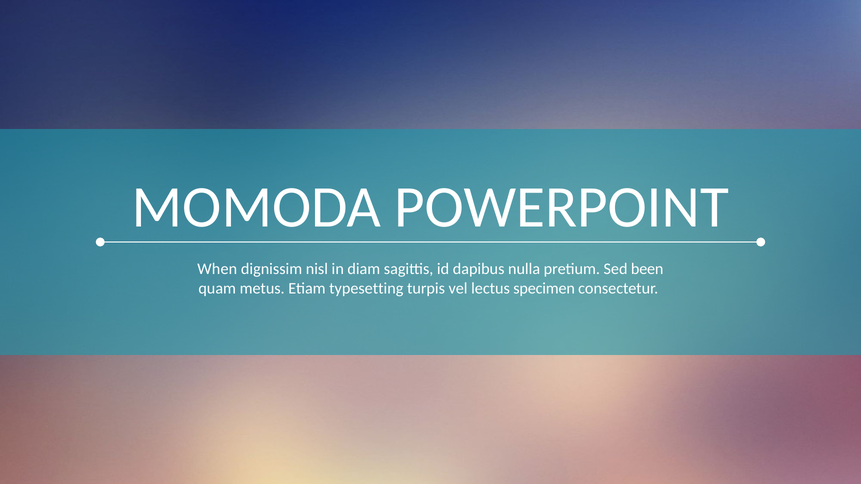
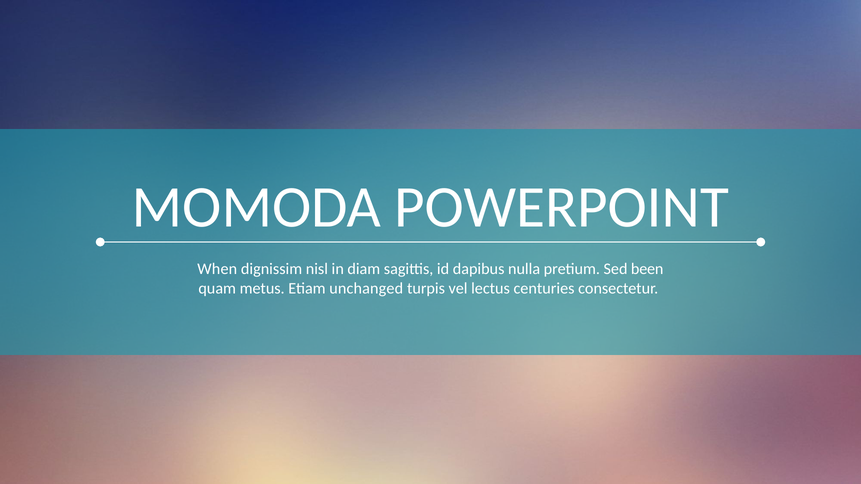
typesetting: typesetting -> unchanged (366, 288)
specimen: specimen -> centuries (544, 288)
